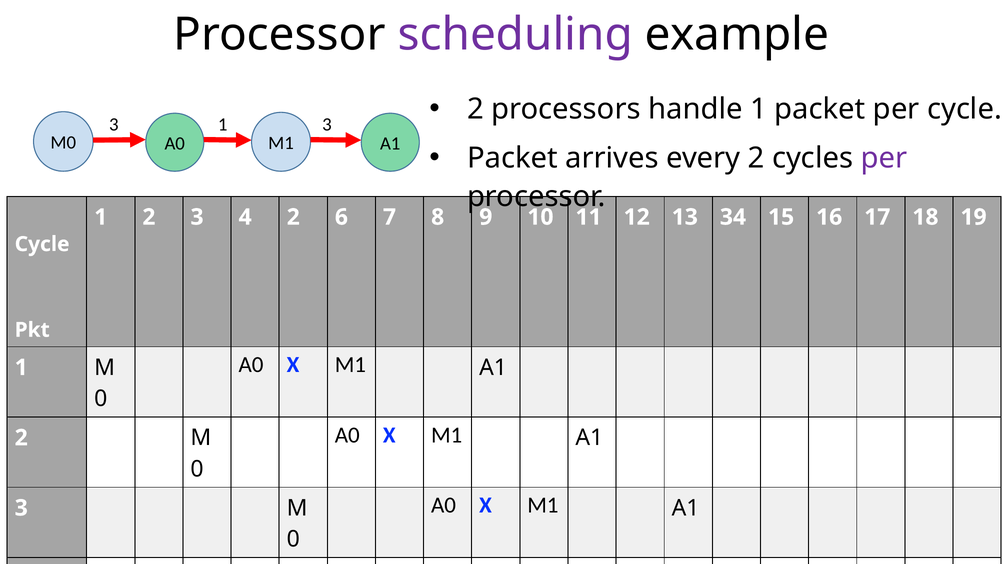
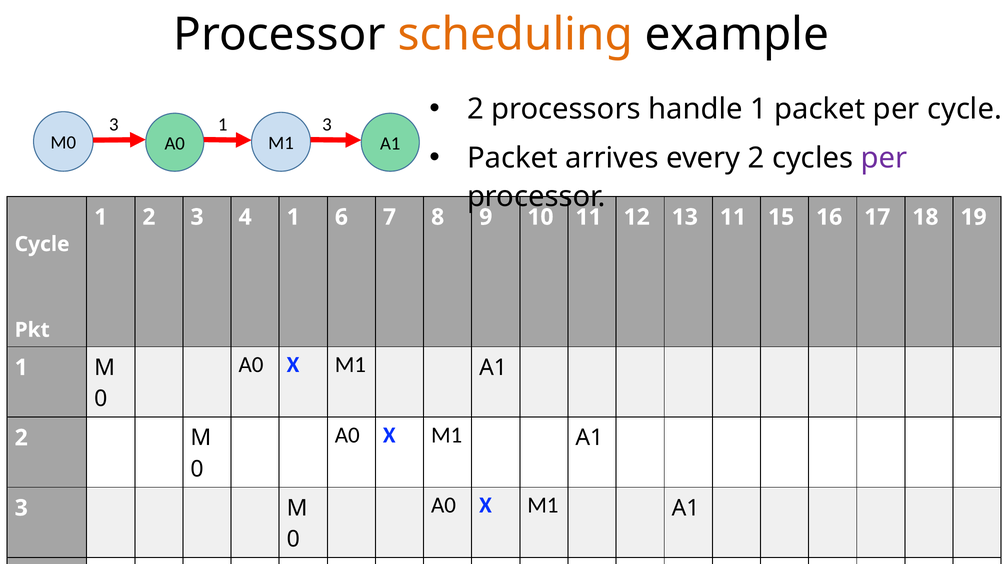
scheduling colour: purple -> orange (515, 35)
4 2: 2 -> 1 (293, 217)
13 34: 34 -> 11 (733, 217)
